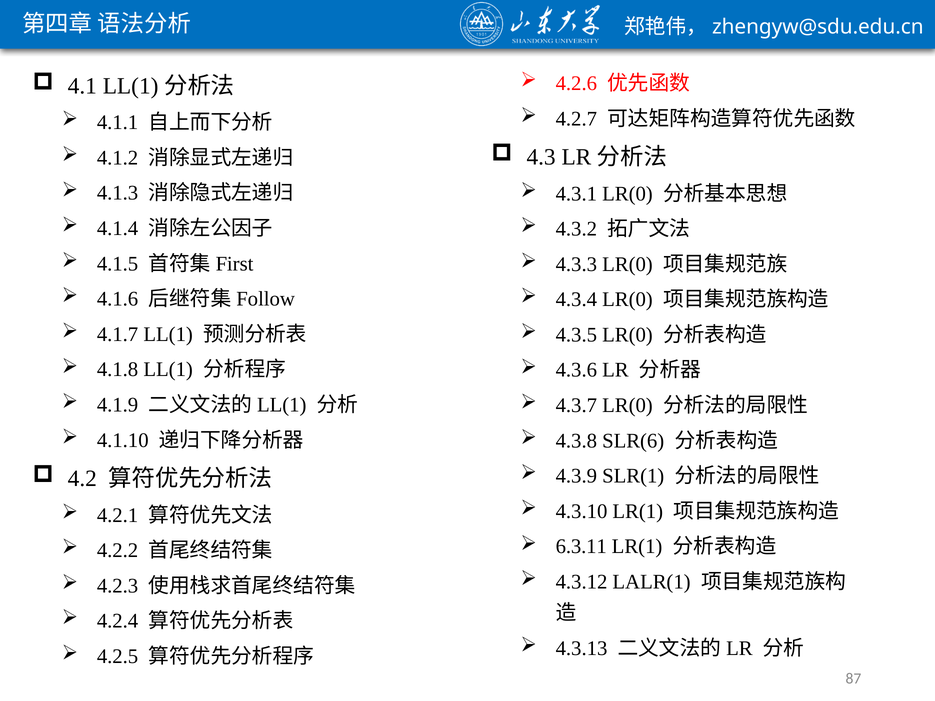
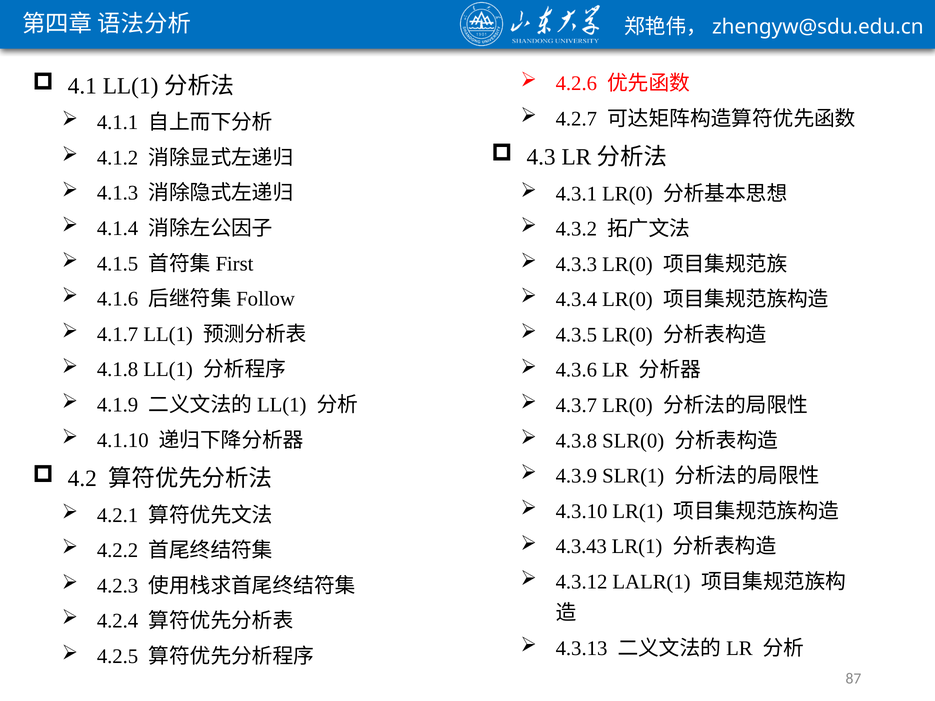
SLR(6: SLR(6 -> SLR(0 (633, 441)
6.3.11: 6.3.11 -> 4.3.43 (581, 547)
